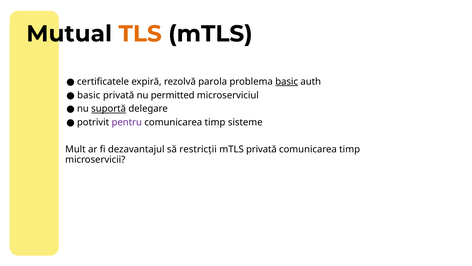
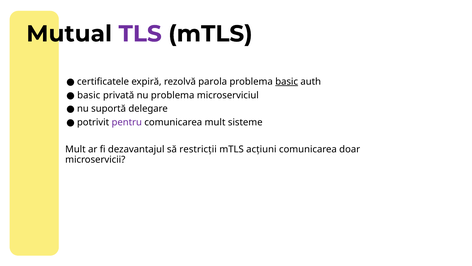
TLS colour: orange -> purple (140, 34)
nu permitted: permitted -> problema (173, 95)
suportă underline: present -> none (109, 109)
timp: timp -> mult (215, 122)
mTLS privată: privată -> acțiuni (261, 149)
timp: timp -> doar (350, 149)
